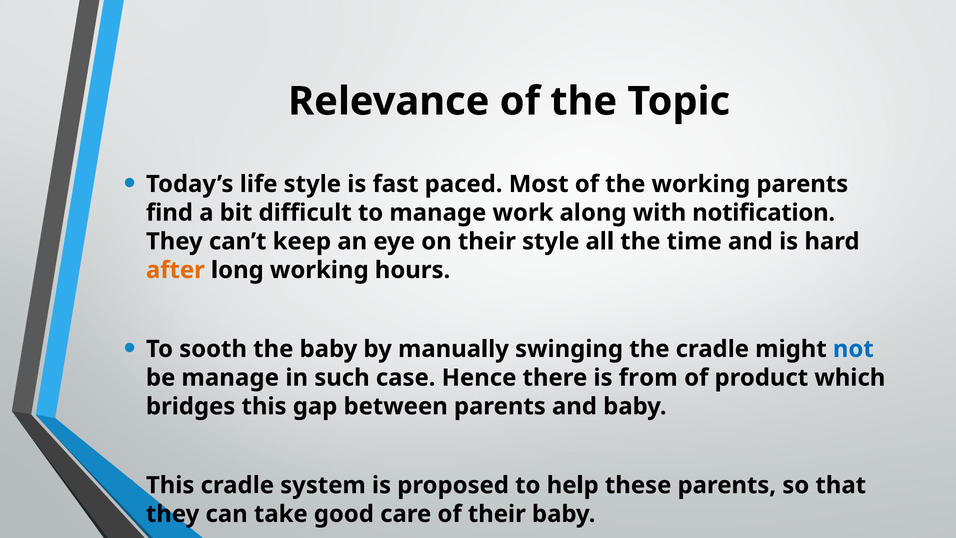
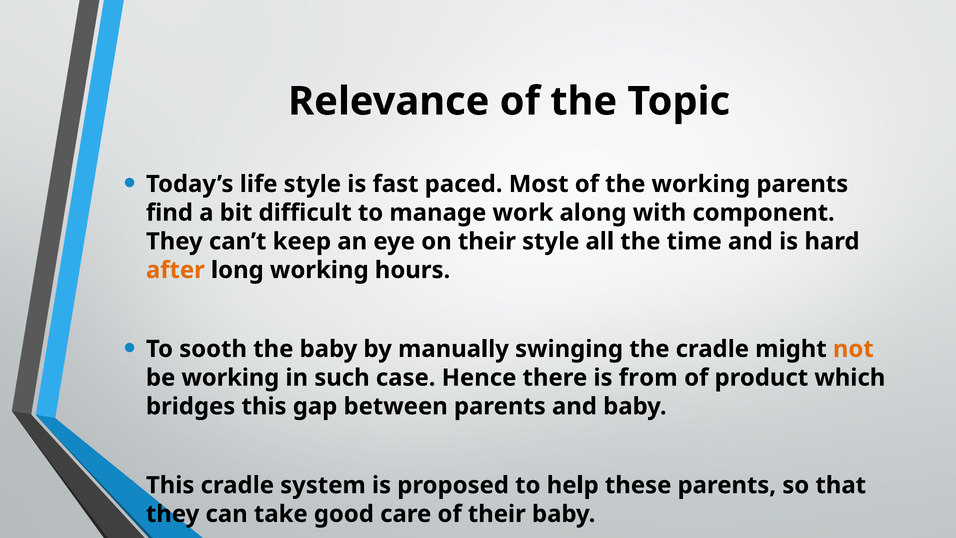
notification: notification -> component (764, 213)
not colour: blue -> orange (853, 349)
be manage: manage -> working (230, 378)
